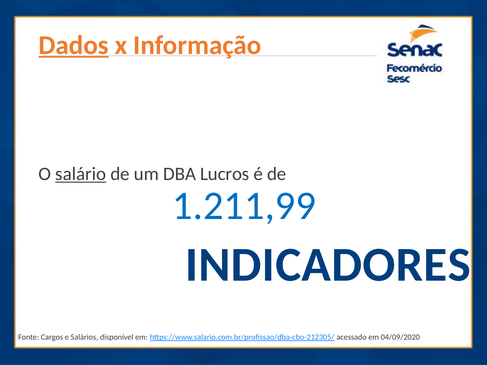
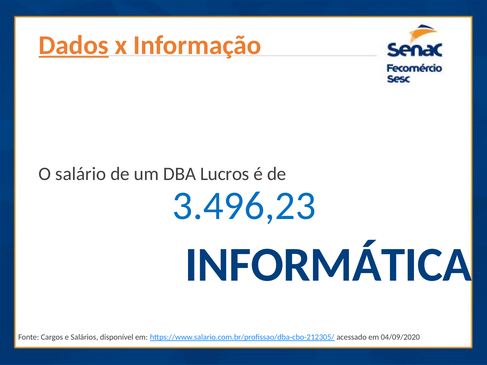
salário underline: present -> none (81, 174)
1.211,99: 1.211,99 -> 3.496,23 (244, 206)
INDICADORES: INDICADORES -> INFORMÁTICA (328, 265)
